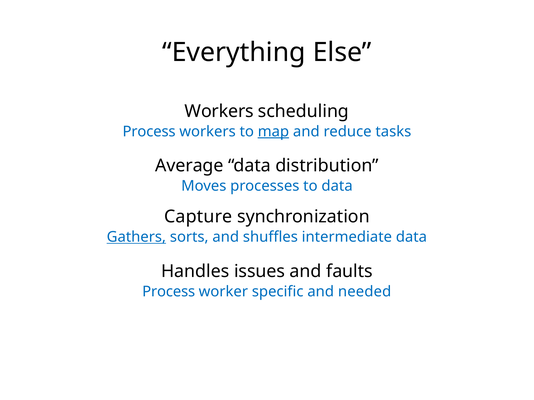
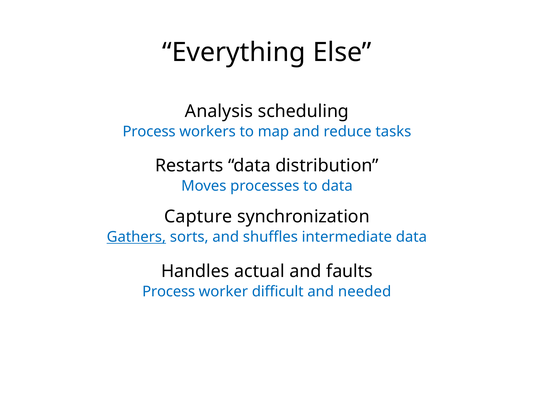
Workers: Workers -> Analysis (219, 111)
map underline: present -> none (273, 132)
Average: Average -> Restarts (189, 166)
issues: issues -> actual (259, 272)
specific: specific -> difficult (278, 292)
